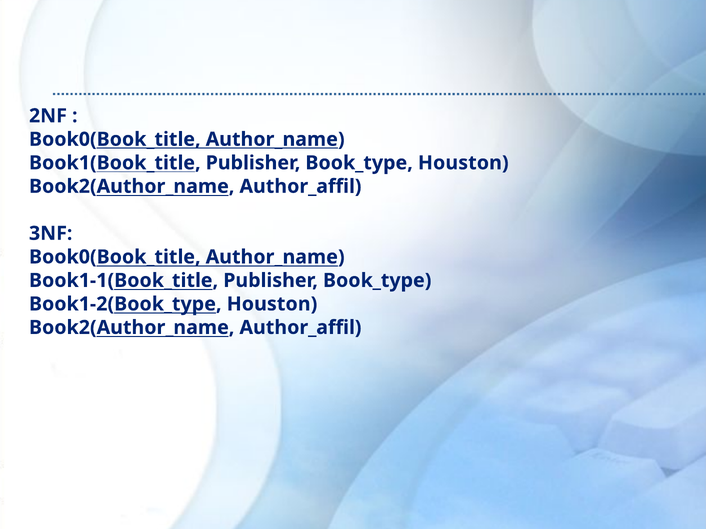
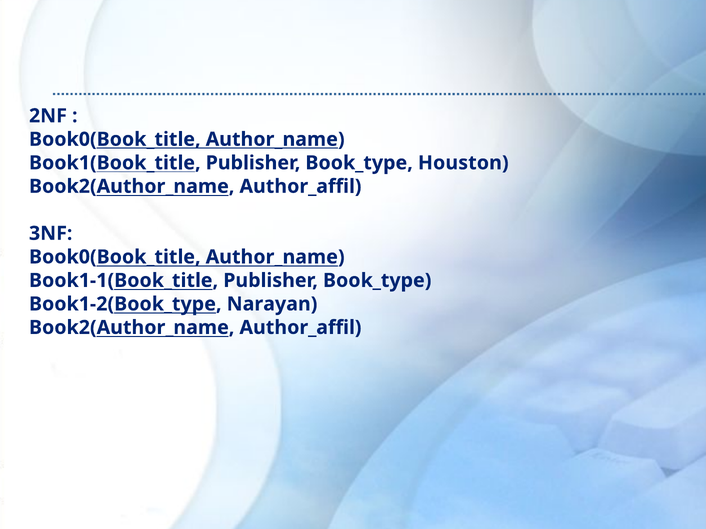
Book1-2(Book_type Houston: Houston -> Narayan (272, 304)
